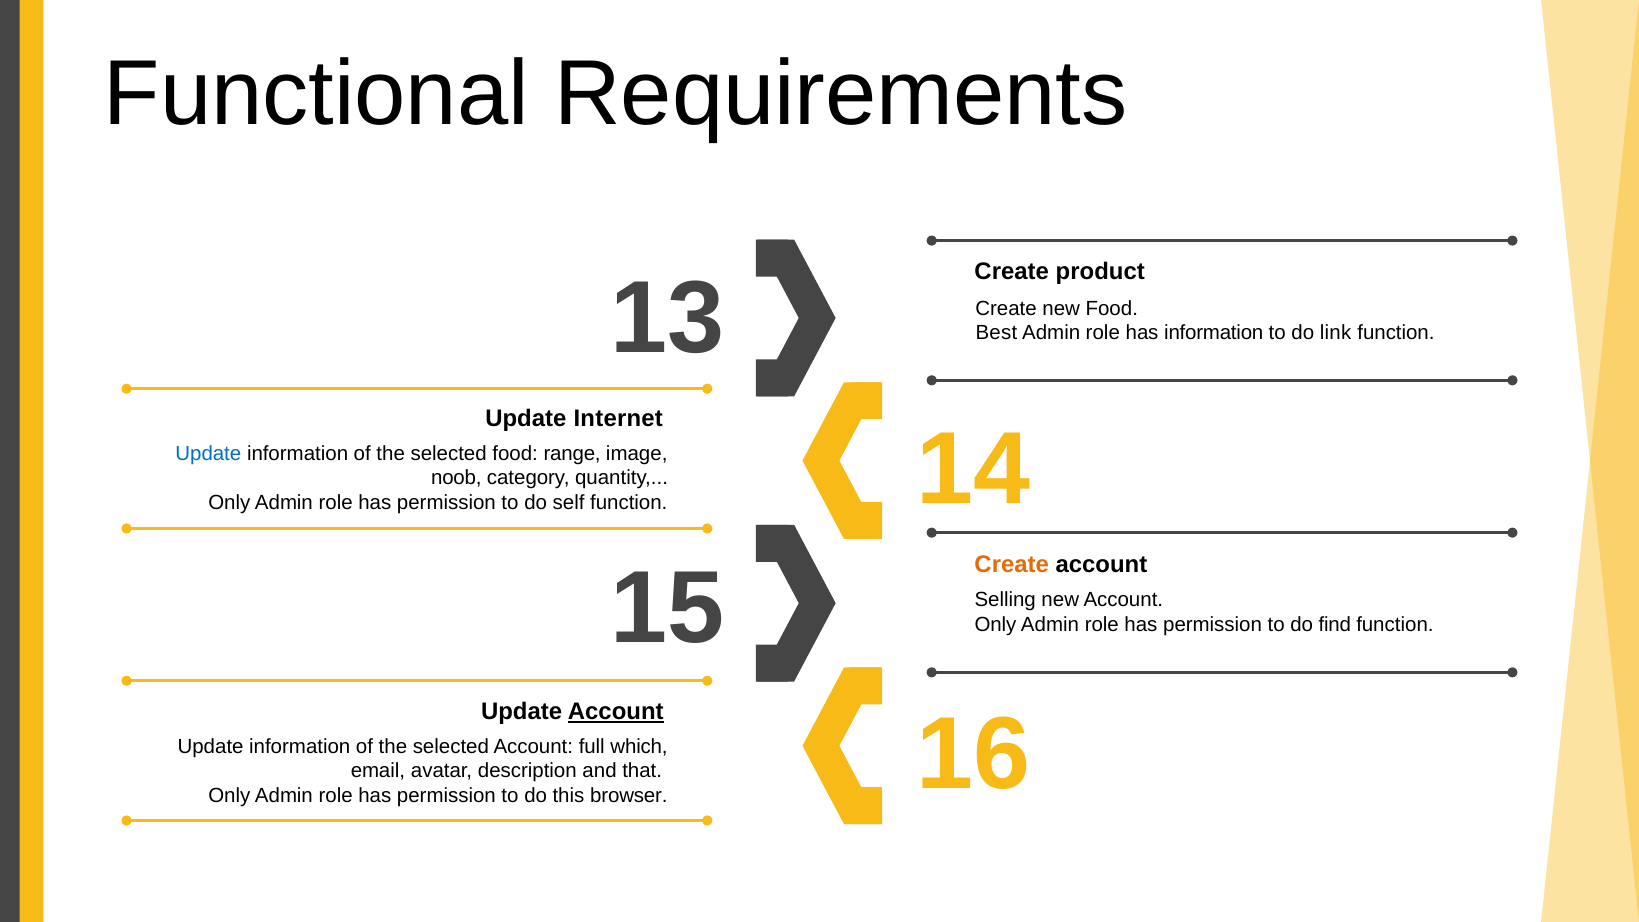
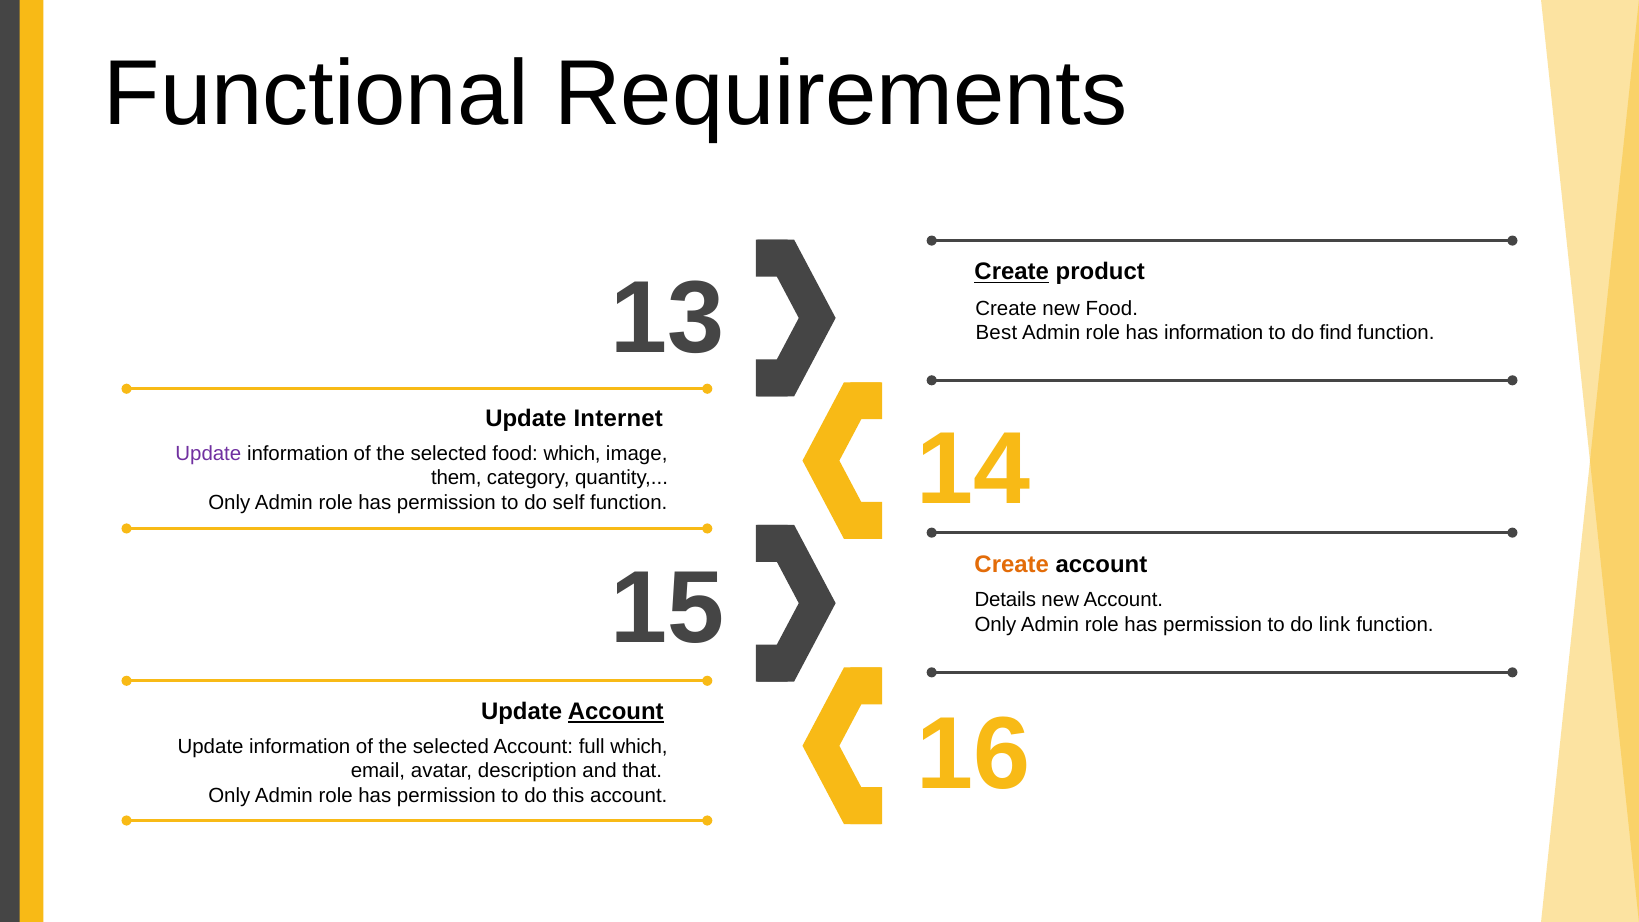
Create underline: none -> present (1012, 272)
link: link -> find (1336, 333)
Update colour: blue -> purple (208, 453)
food range: range -> which (572, 453)
noob: noob -> them (456, 478)
Selling: Selling -> Details (1005, 600)
find: find -> link (1335, 624)
this browser: browser -> account (629, 796)
